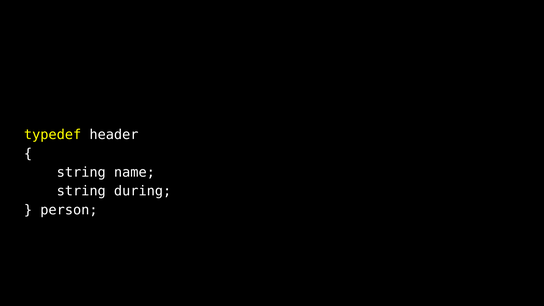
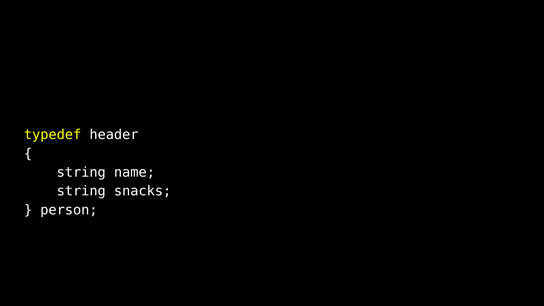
during: during -> snacks (143, 191)
